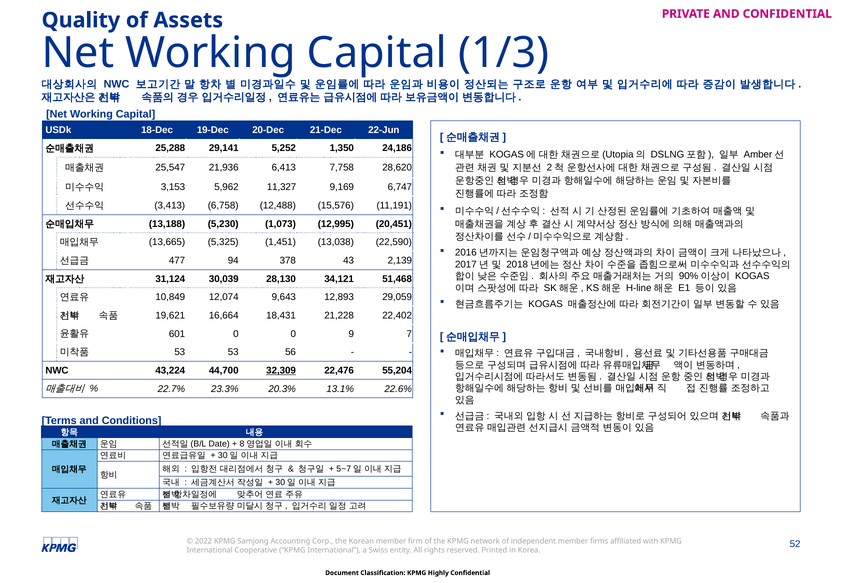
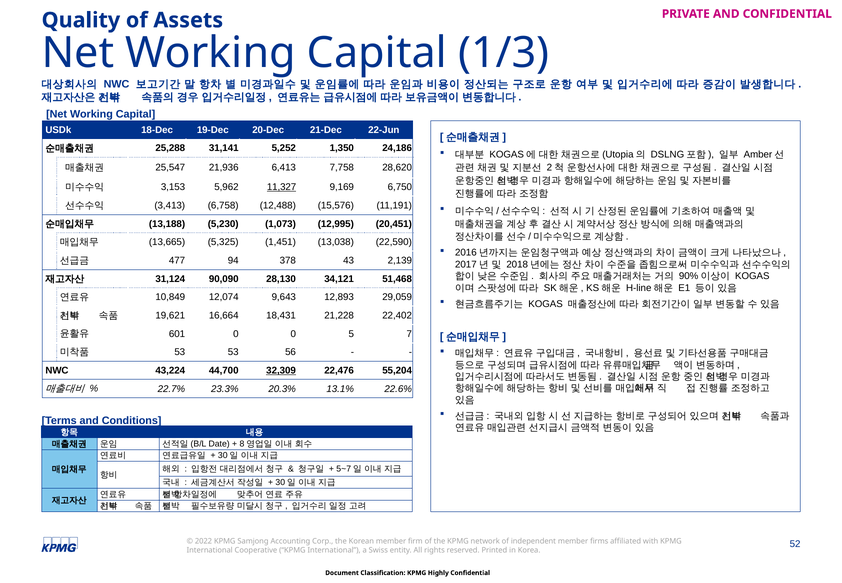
29,141: 29,141 -> 31,141 (224, 148)
11,327 underline: none -> present (282, 187)
6,747: 6,747 -> 6,750 (400, 187)
30,039: 30,039 -> 90,090 (224, 279)
9: 9 -> 5 (351, 334)
